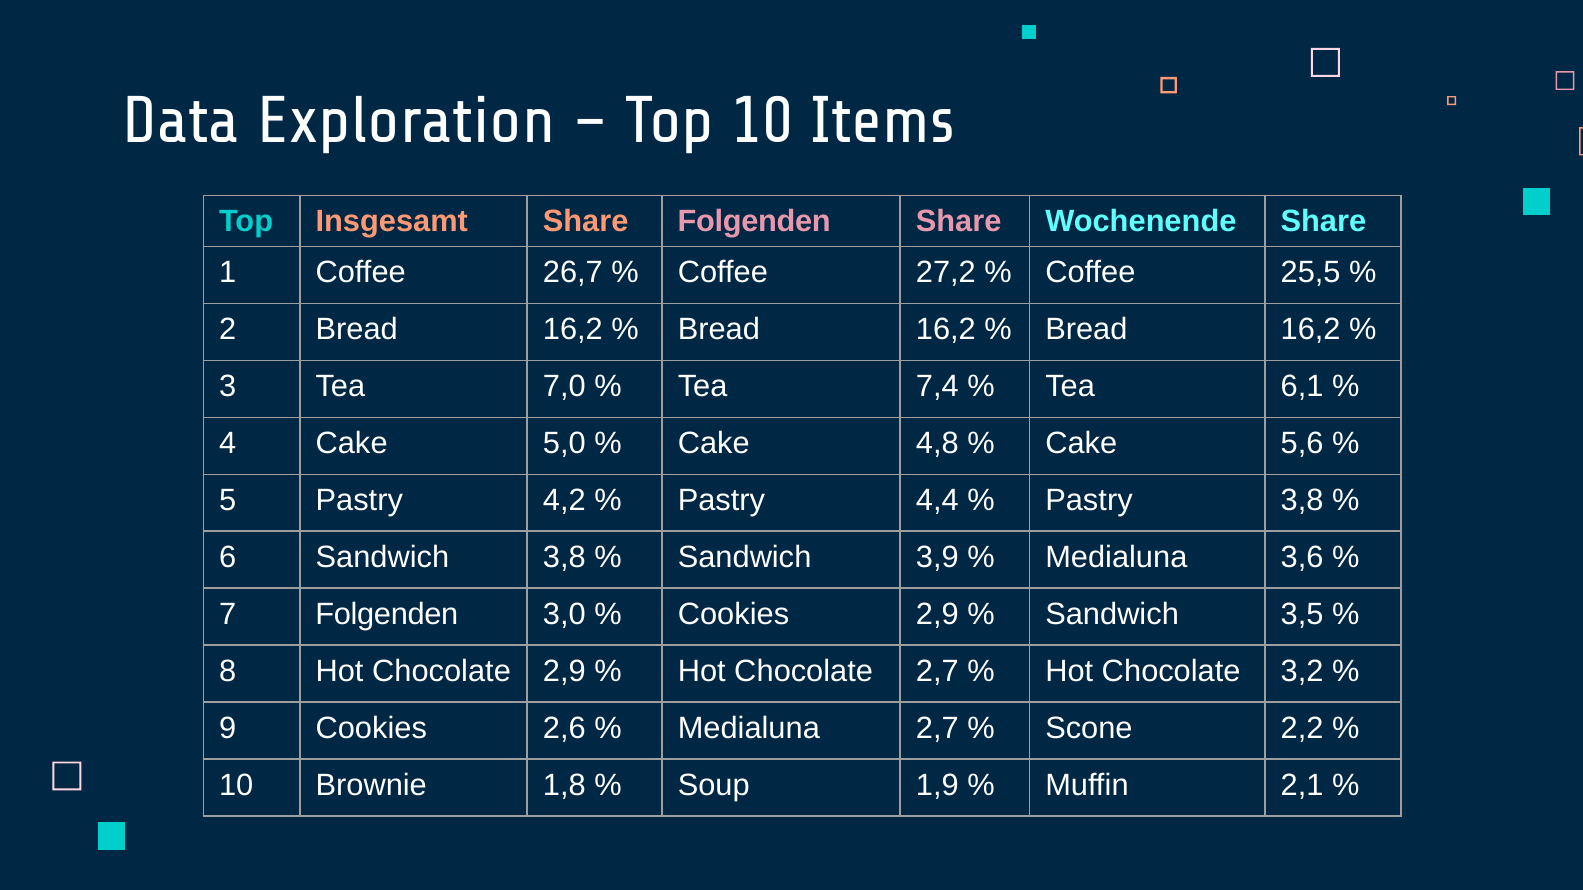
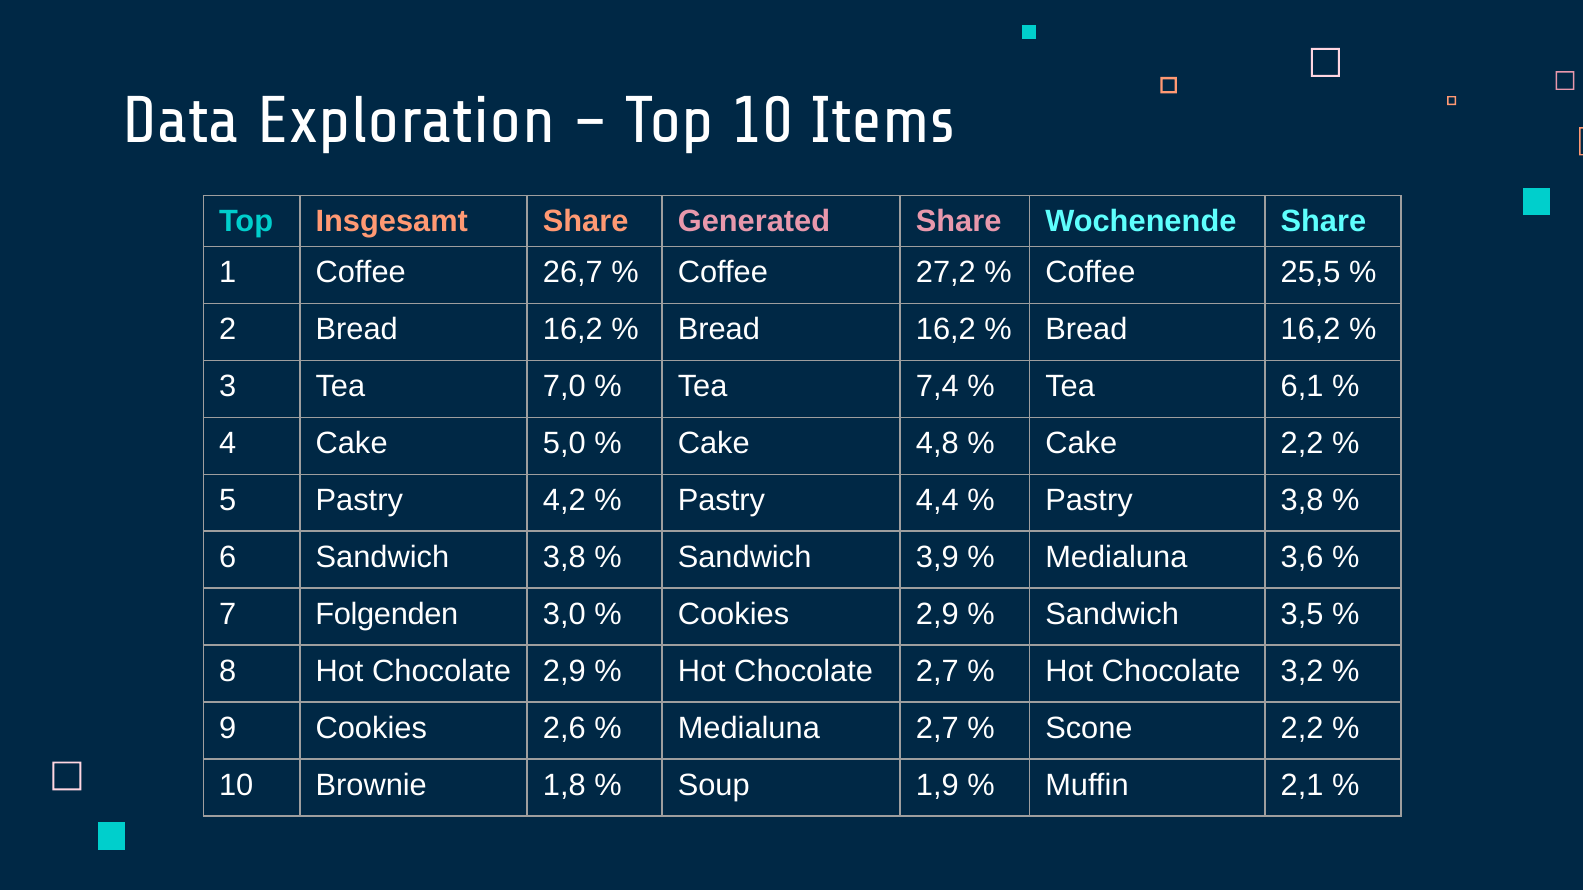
Share Folgenden: Folgenden -> Generated (754, 222)
Cake 5,6: 5,6 -> 2,2 (1302, 443)
